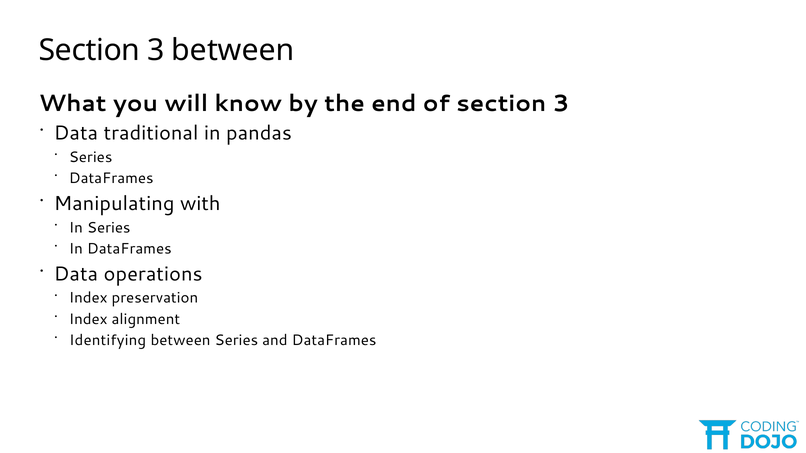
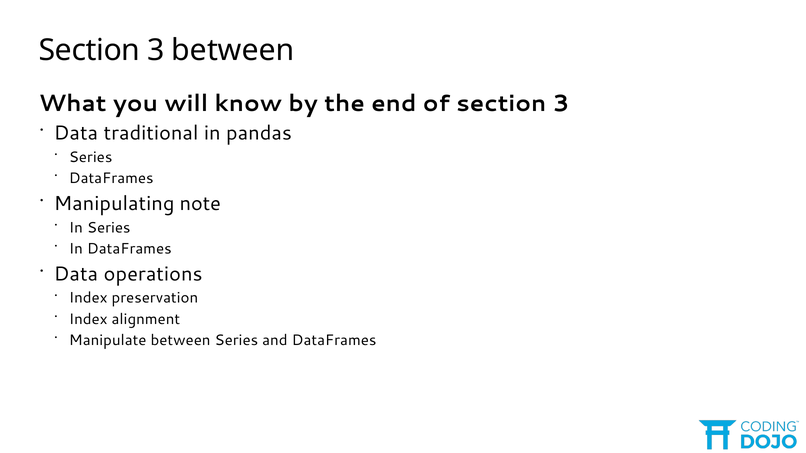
with: with -> note (200, 204)
Identifying: Identifying -> Manipulate (108, 341)
